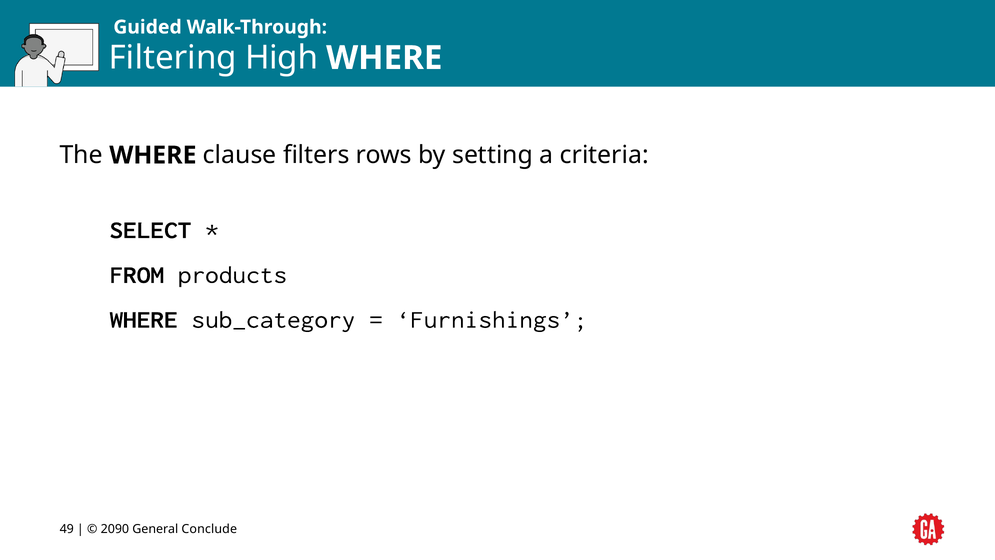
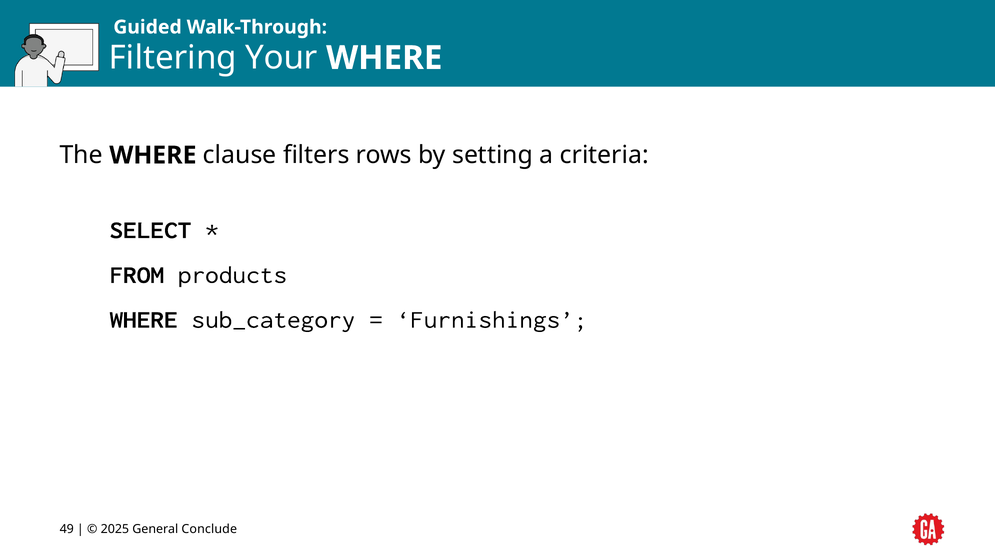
High: High -> Your (282, 58)
2090: 2090 -> 2025 (115, 529)
